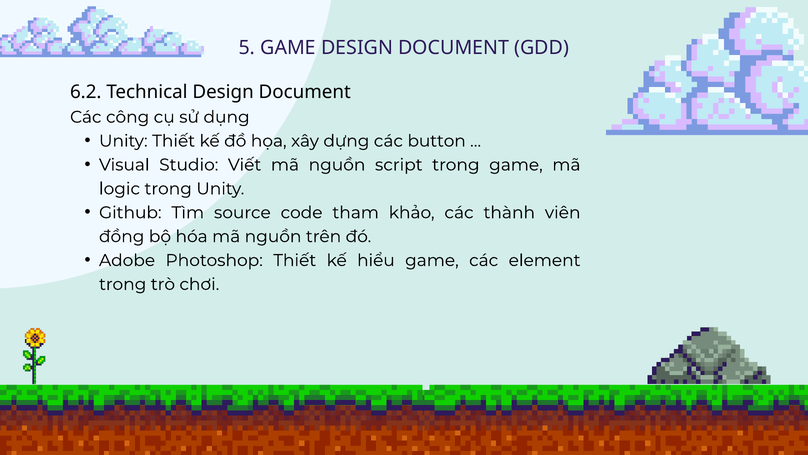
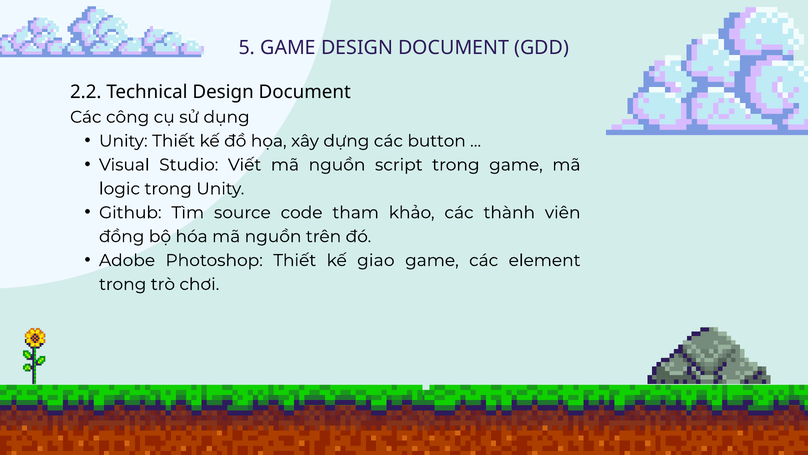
6.2: 6.2 -> 2.2 (86, 92)
hiểu: hiểu -> giao (376, 260)
